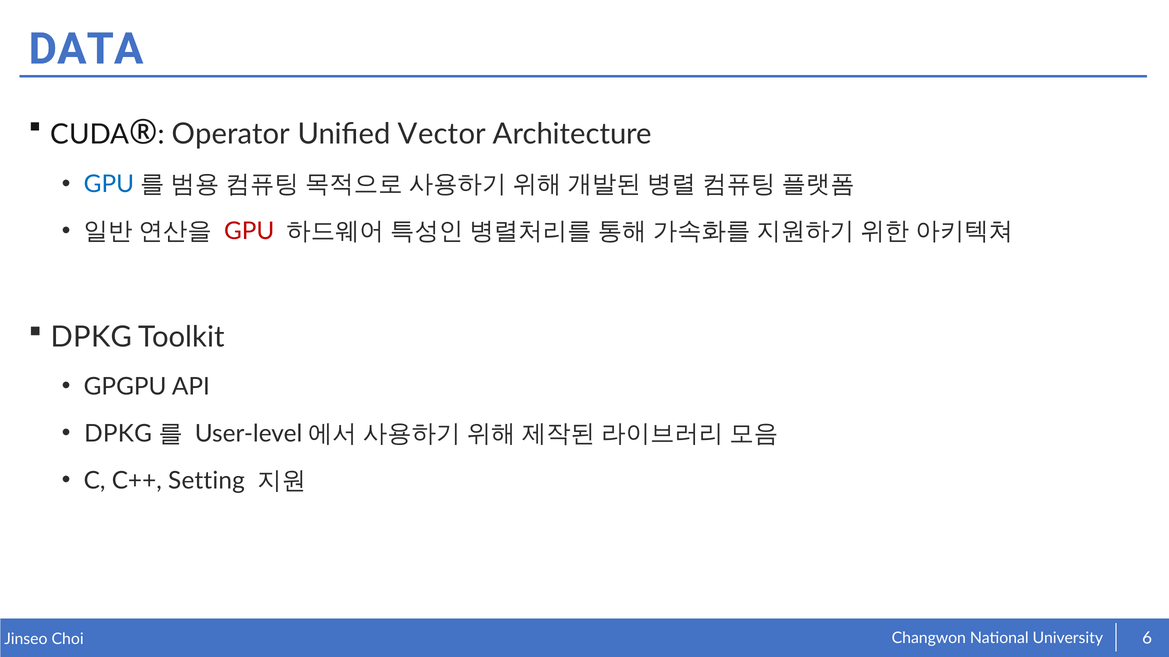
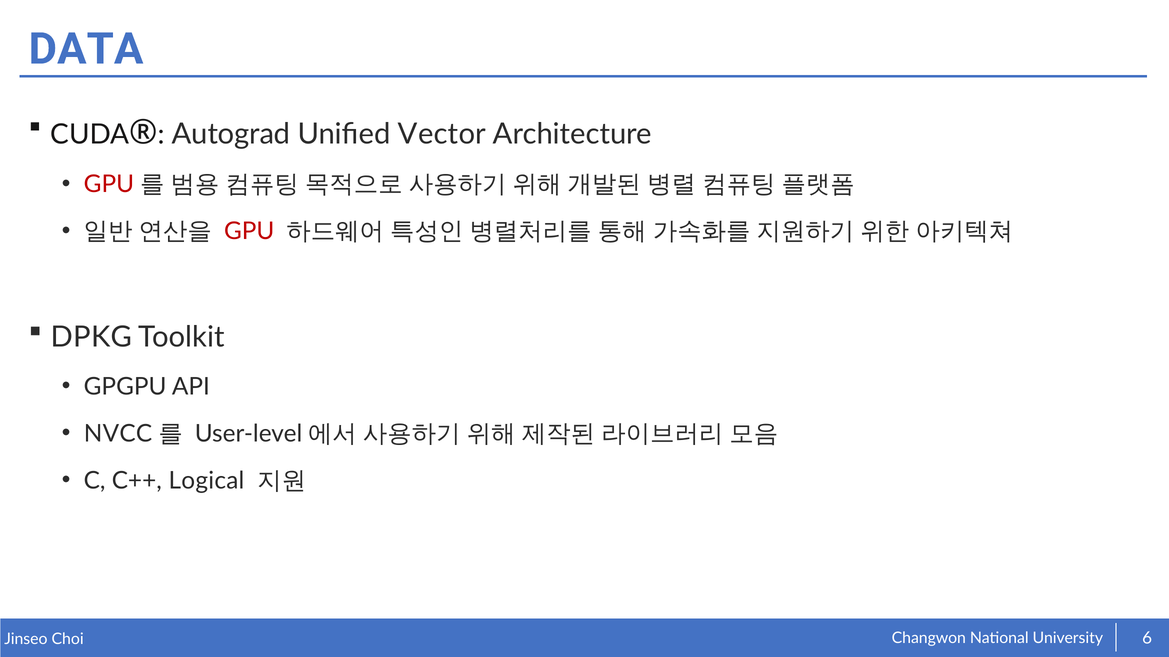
Operator: Operator -> Autograd (231, 134)
GPU colour: blue -> red (109, 185)
DPKG: DPKG -> NVCC (118, 434)
Setting: Setting -> Logical (206, 481)
